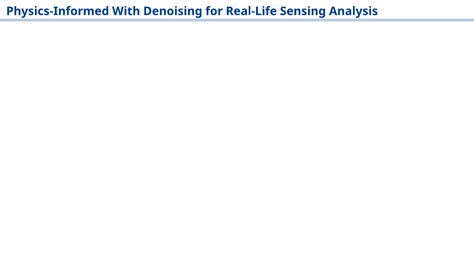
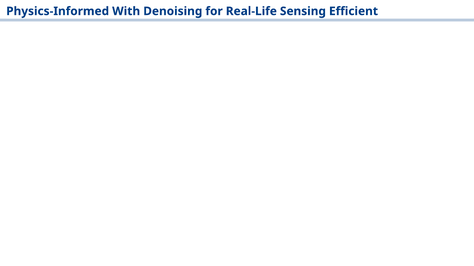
Analysis: Analysis -> Efficient (353, 11)
